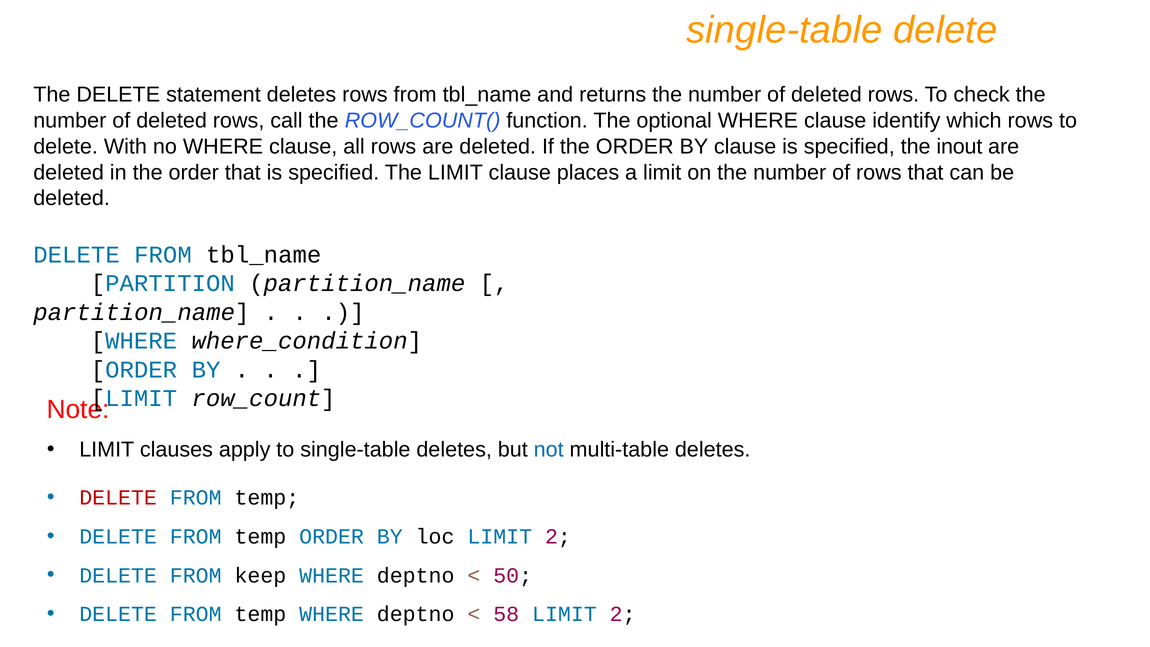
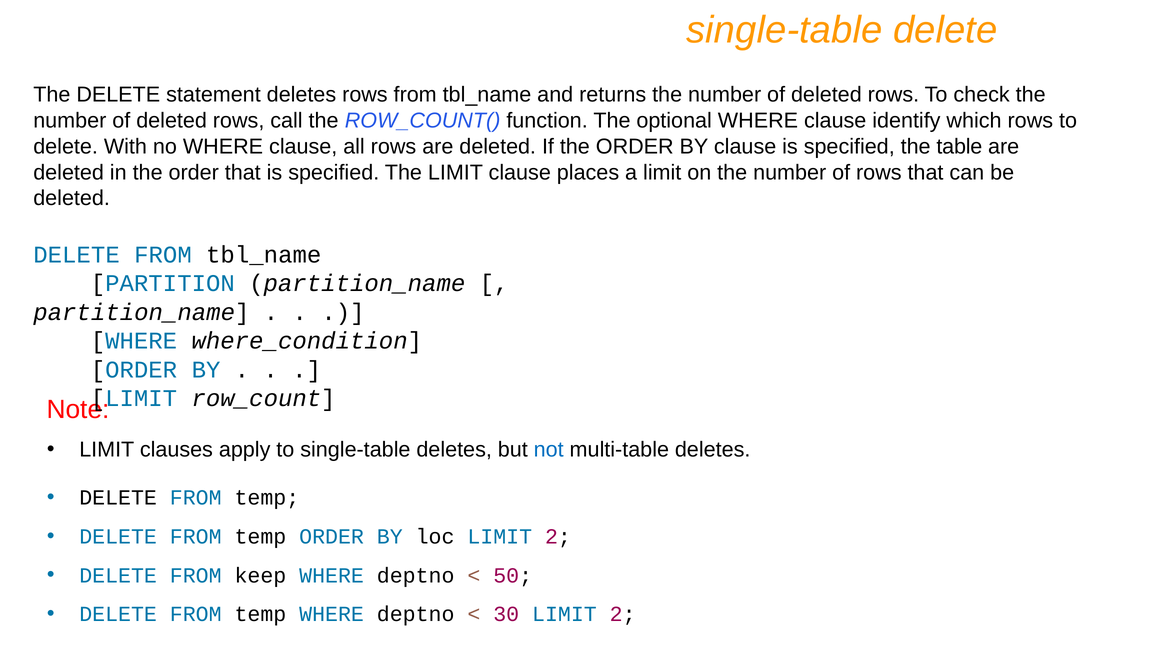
inout: inout -> table (959, 147)
DELETE colour: red -> black (118, 498)
58: 58 -> 30 (506, 614)
